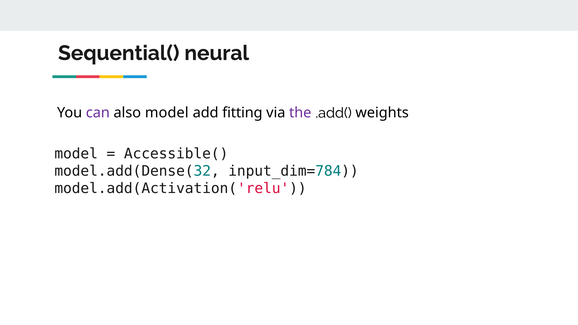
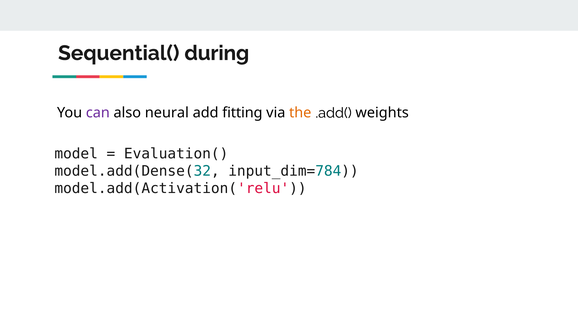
neural: neural -> during (217, 53)
also model: model -> neural (167, 113)
the colour: purple -> orange (300, 113)
Accessible(: Accessible( -> Evaluation( (176, 154)
